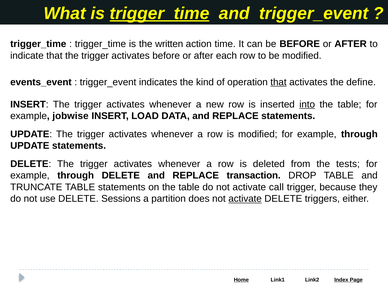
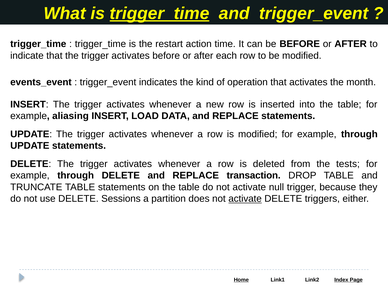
written: written -> restart (169, 44)
that underline: present -> none (278, 82)
define: define -> month (361, 82)
into underline: present -> none (307, 104)
jobwise: jobwise -> aliasing (71, 116)
call: call -> null (276, 187)
